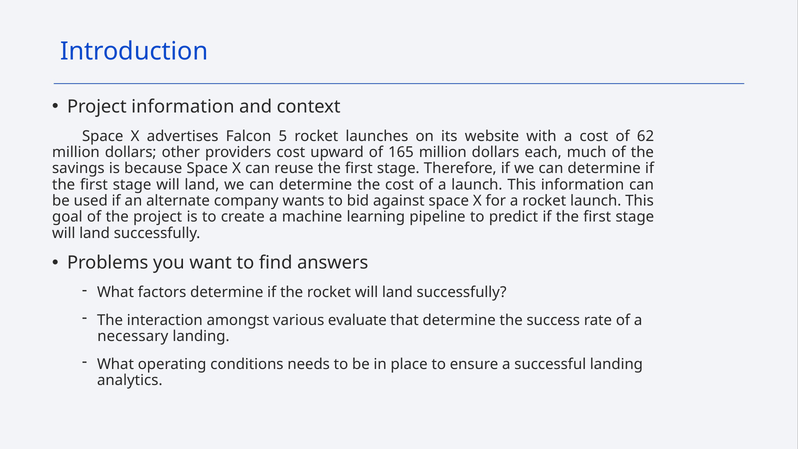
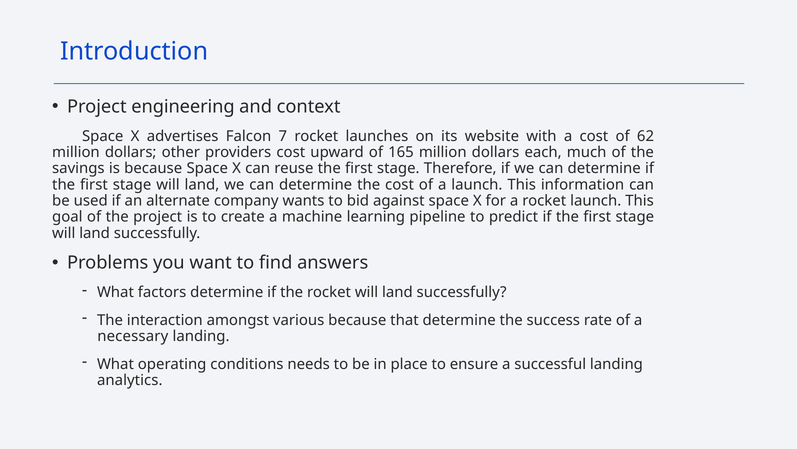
Project information: information -> engineering (183, 107)
5: 5 -> 7 (283, 136)
various evaluate: evaluate -> because (357, 320)
